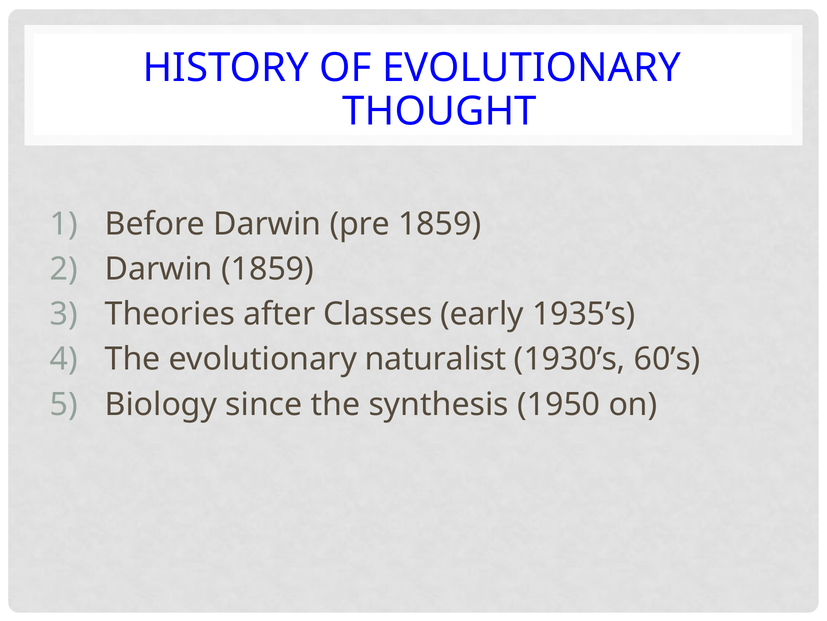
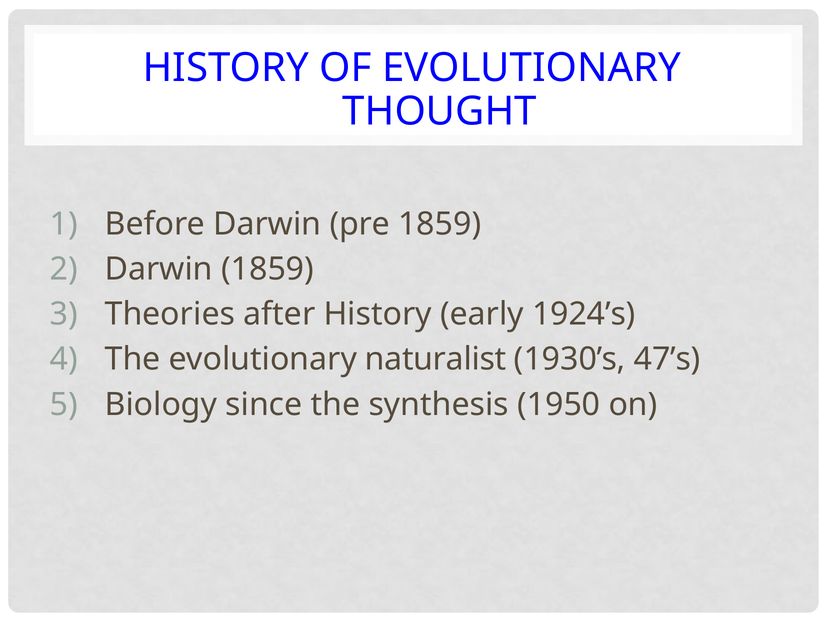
after Classes: Classes -> History (378, 314)
1935’s: 1935’s -> 1924’s (584, 314)
60’s: 60’s -> 47’s (667, 359)
